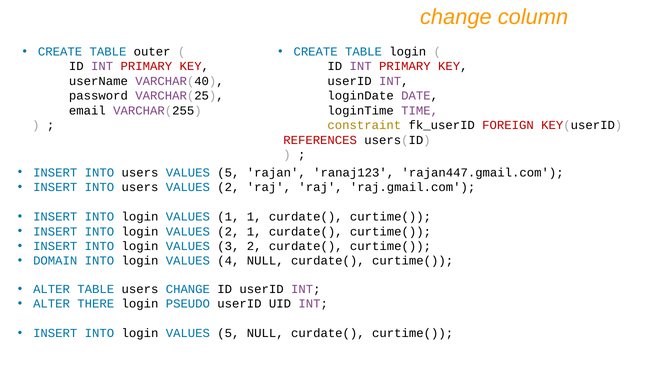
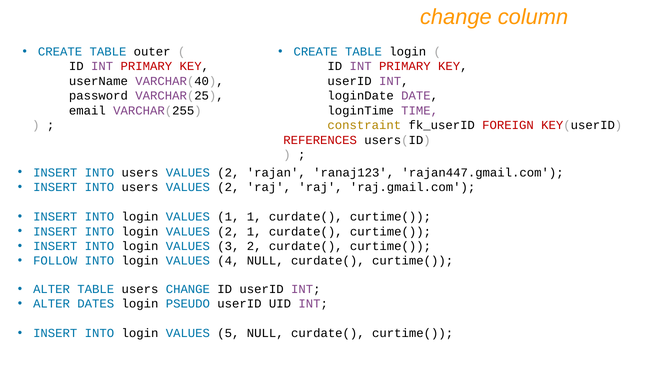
5: 5 -> 2 (228, 173)
DOMAIN: DOMAIN -> FOLLOW (55, 261)
THERE: THERE -> DATES (96, 304)
